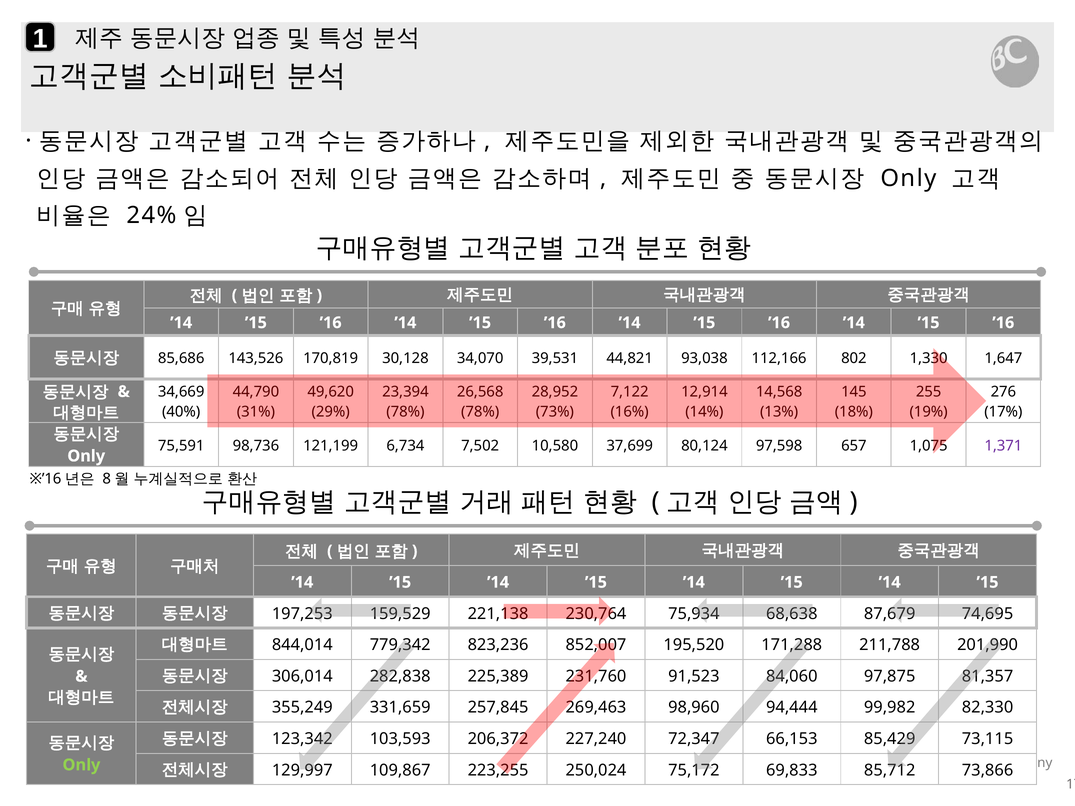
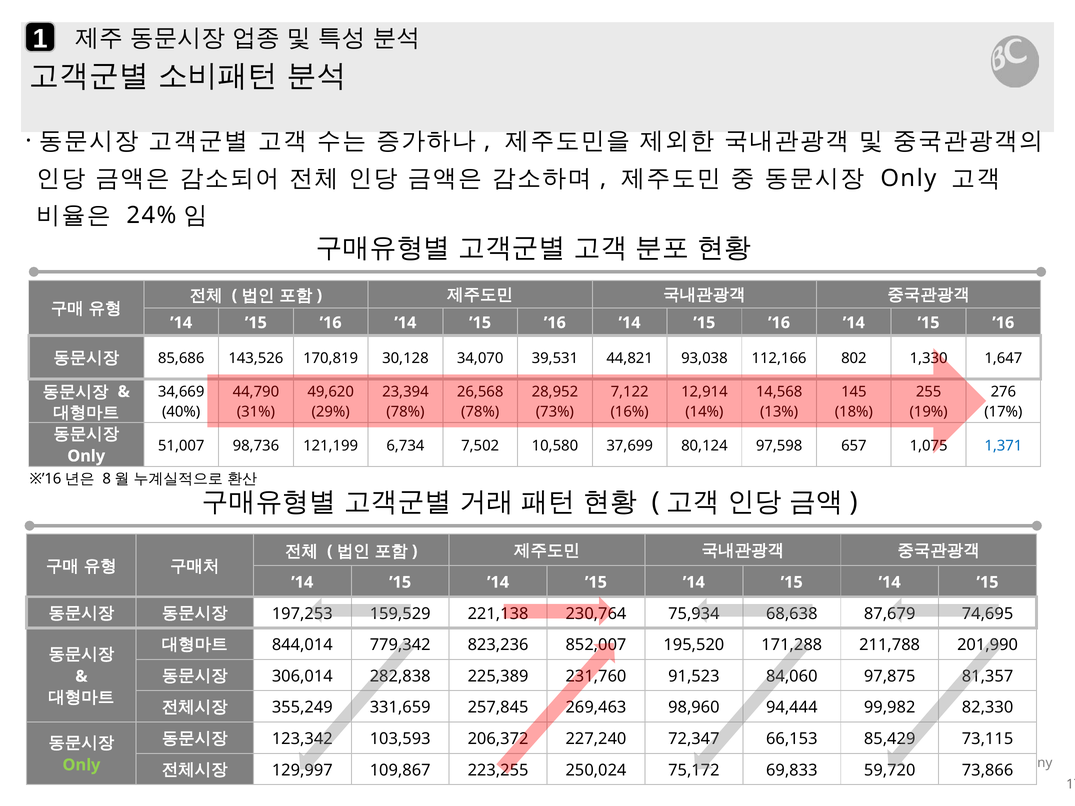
75,591: 75,591 -> 51,007 (181, 446)
1,371 colour: purple -> blue (1003, 446)
85,712: 85,712 -> 59,720 (890, 770)
